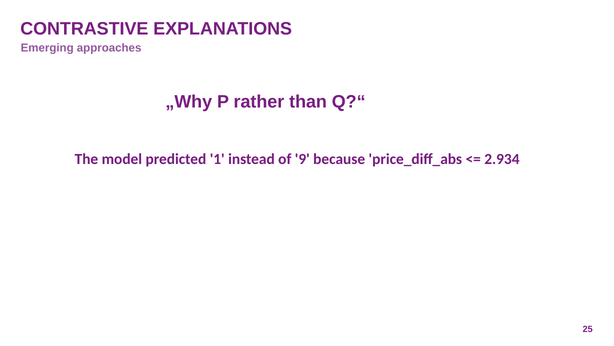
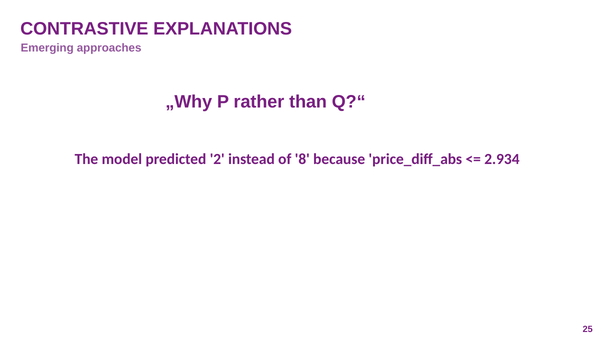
1: 1 -> 2 (217, 159)
9: 9 -> 8 (302, 159)
